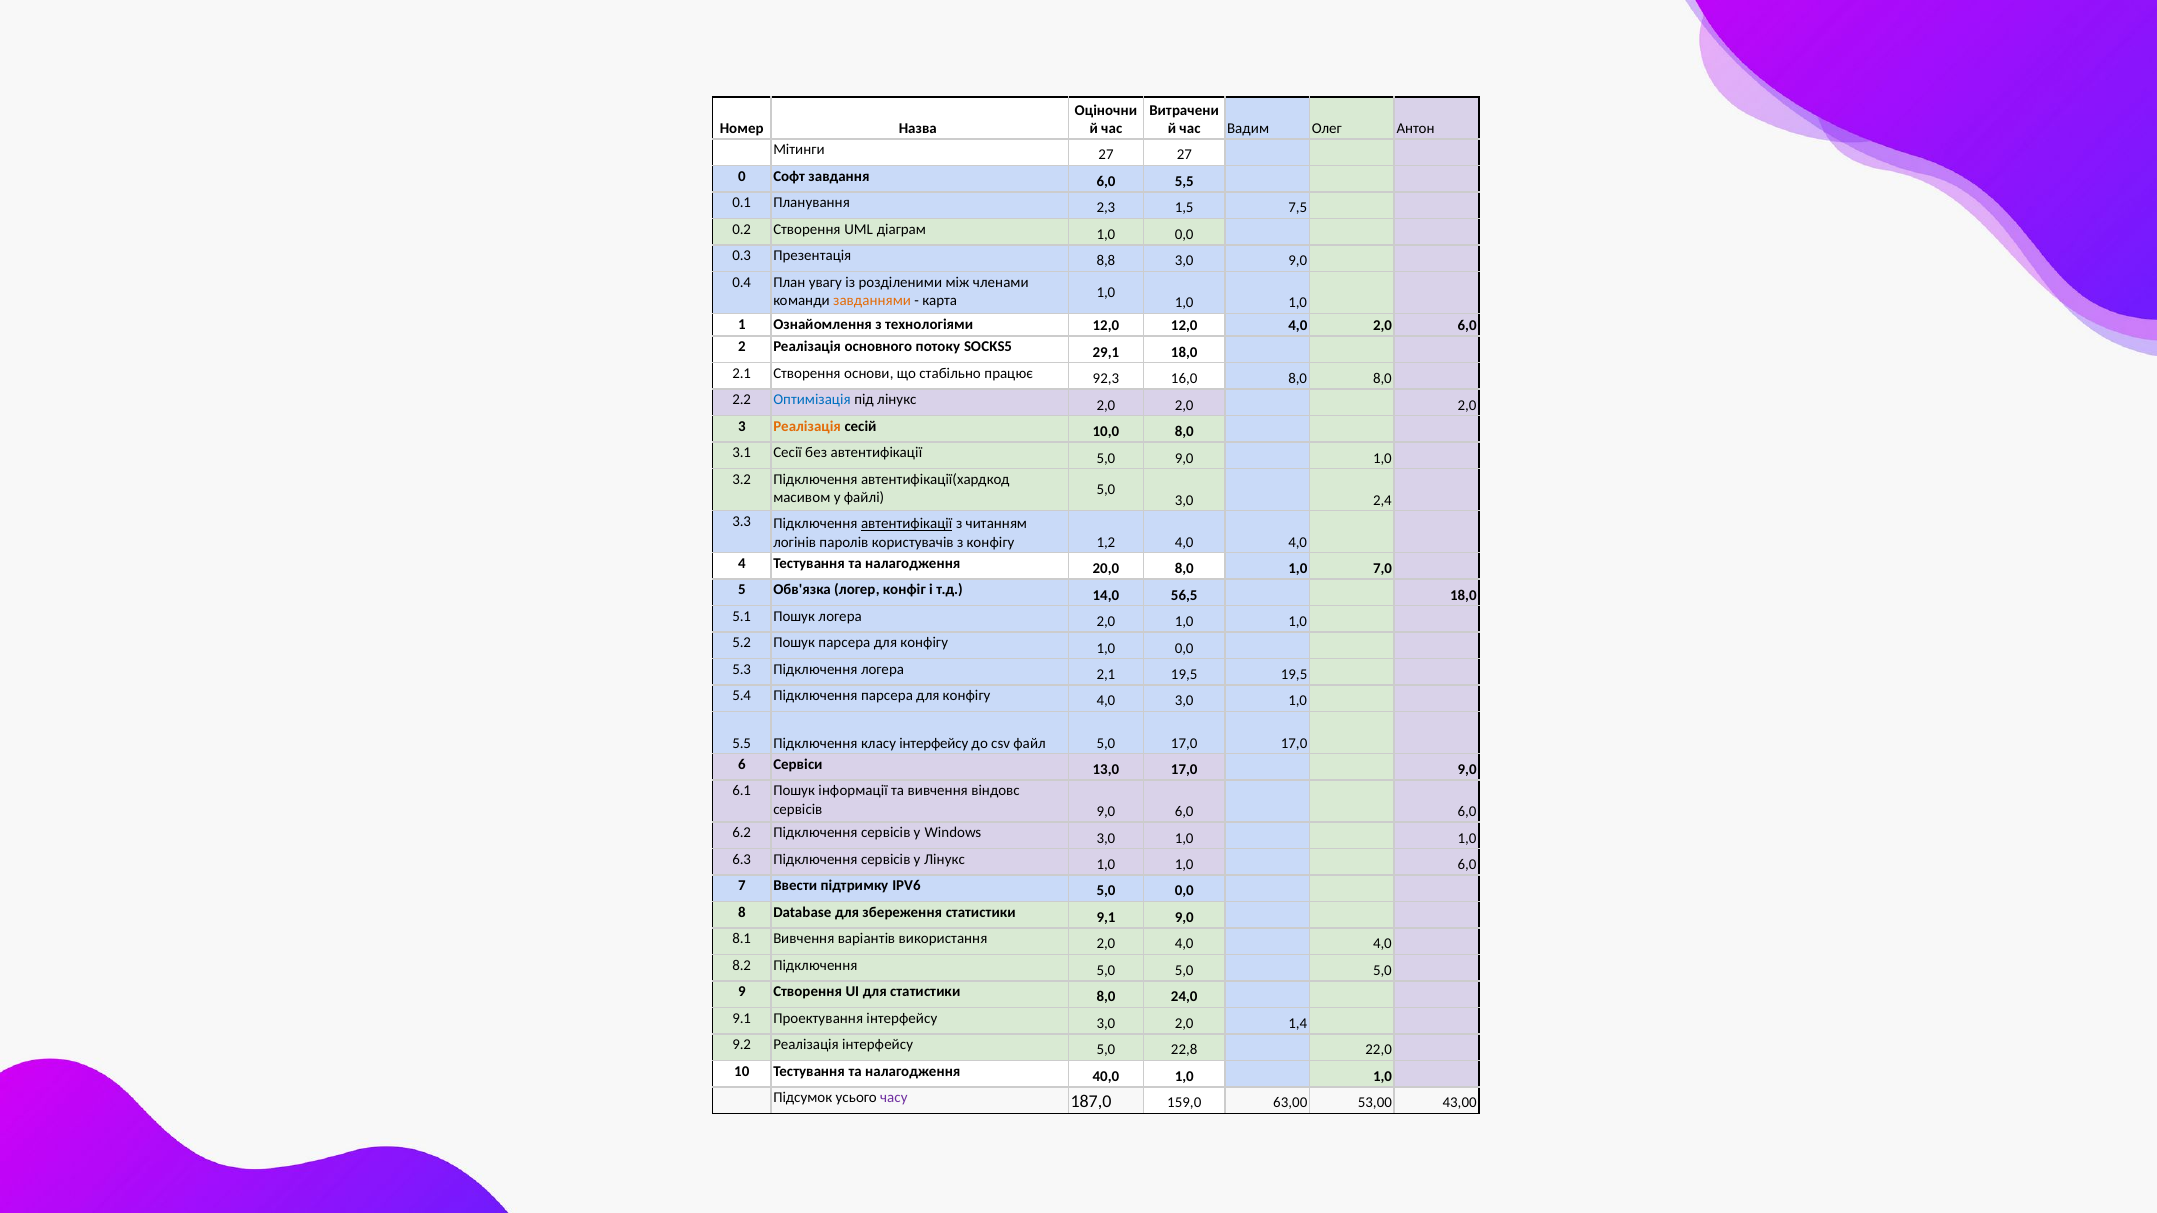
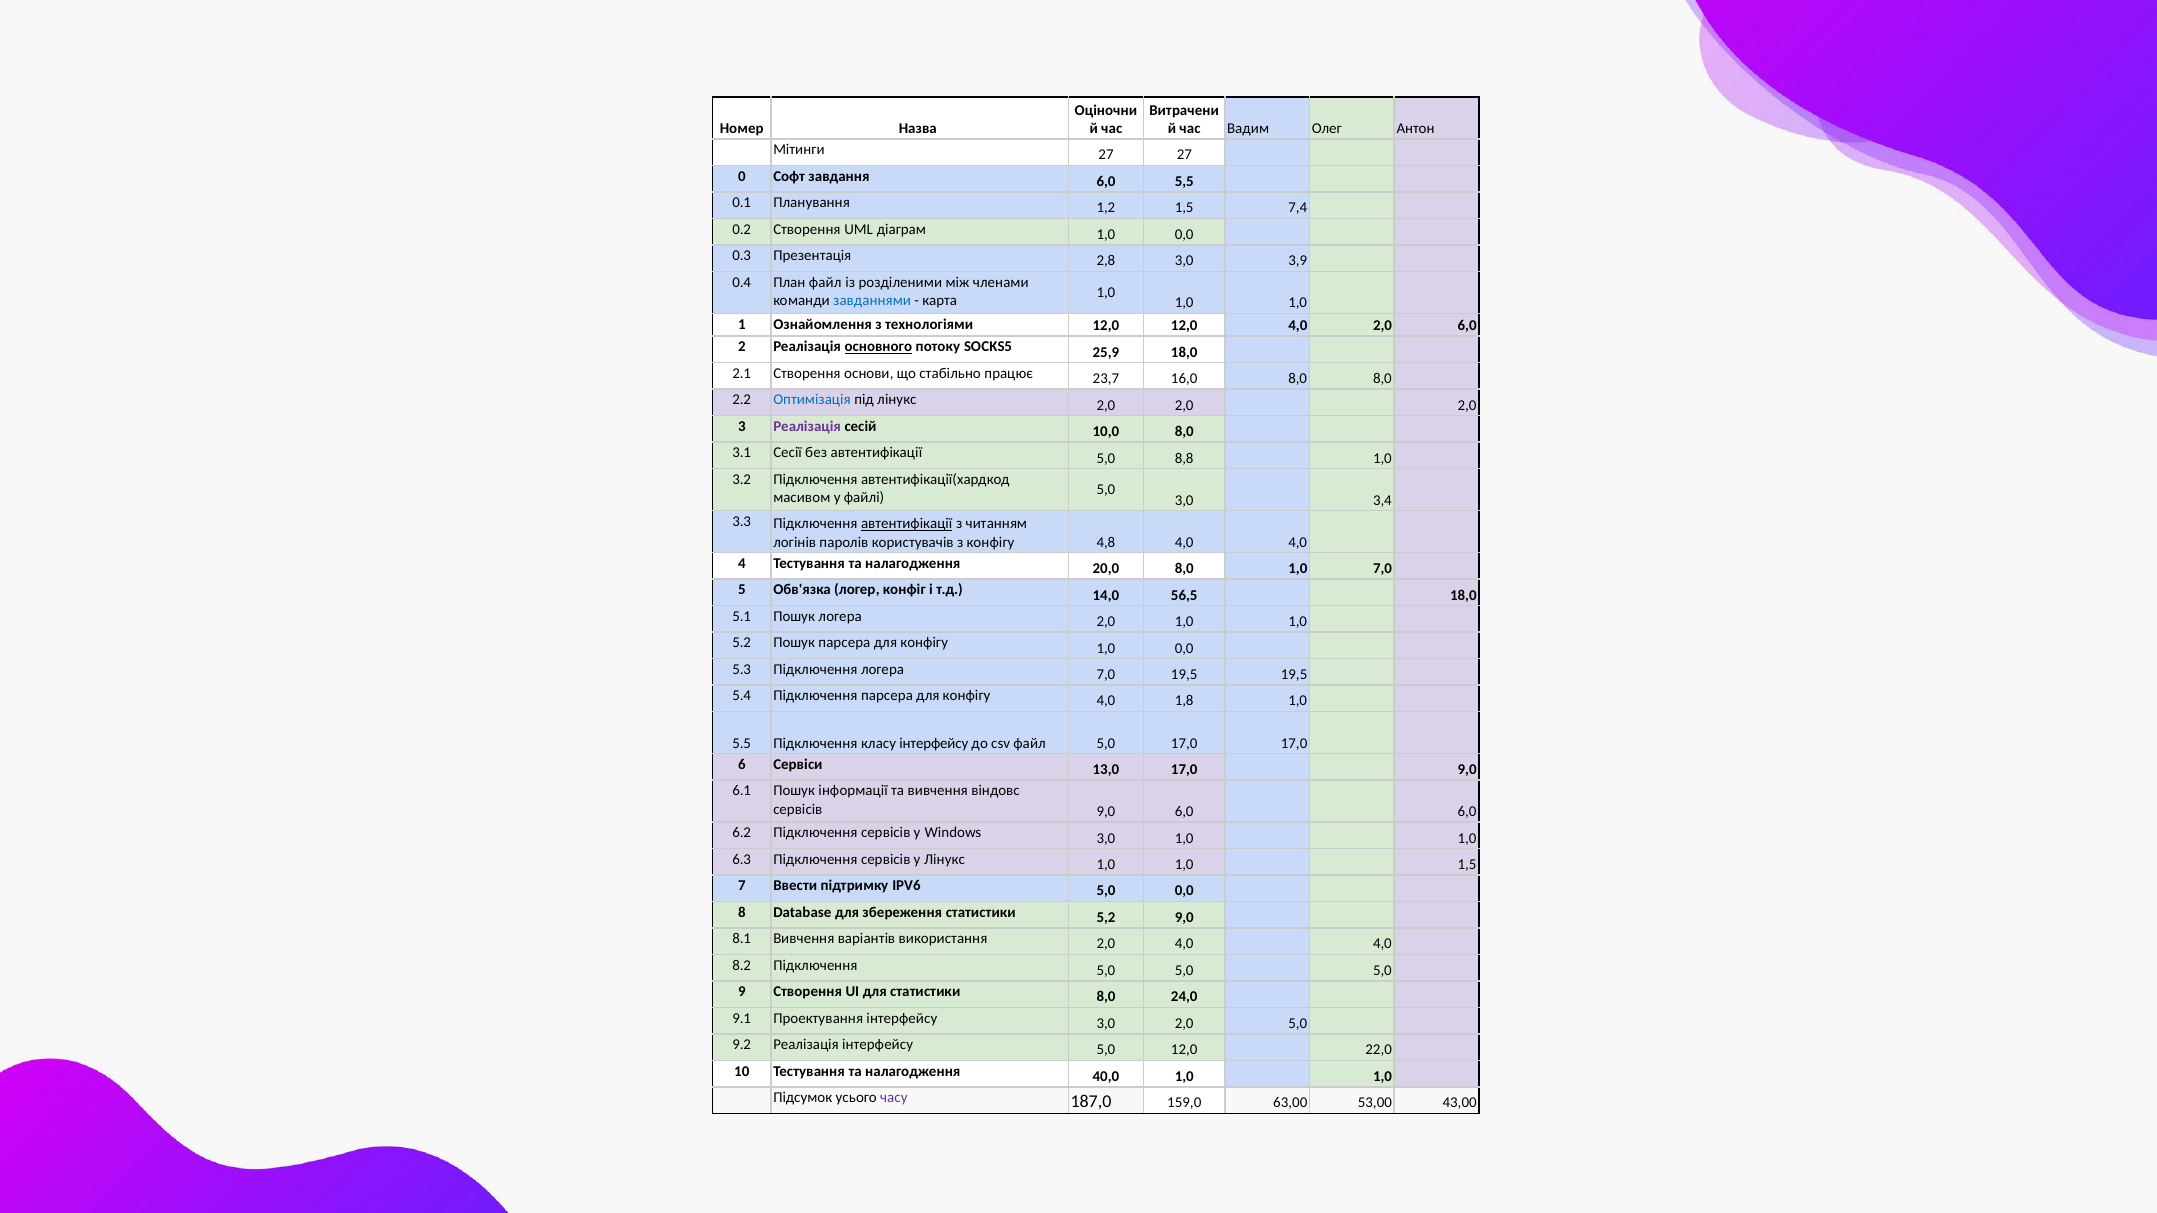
2,3: 2,3 -> 1,2 (1106, 208)
7,5: 7,5 -> 7,4 (1298, 208)
8,8: 8,8 -> 2,8 (1106, 261)
3,0 9,0: 9,0 -> 3,9 (1298, 261)
План увагу: увагу -> файл (825, 282)
завданнями colour: orange -> blue (872, 301)
основного underline: none -> present (878, 347)
29,1: 29,1 -> 25,9 (1106, 352)
92,3: 92,3 -> 23,7 (1106, 379)
Реалізація colour: orange -> purple (807, 427)
5,0 9,0: 9,0 -> 8,8 (1184, 458)
2,4: 2,4 -> 3,4 (1382, 500)
1,2: 1,2 -> 4,8 (1106, 542)
логера 2,1: 2,1 -> 7,0 (1106, 675)
4,0 3,0: 3,0 -> 1,8 (1184, 701)
1,0 6,0: 6,0 -> 1,5 (1467, 865)
9,1: 9,1 -> 5,2 (1106, 918)
2,0 1,4: 1,4 -> 5,0 (1298, 1024)
5,0 22,8: 22,8 -> 12,0 (1184, 1050)
